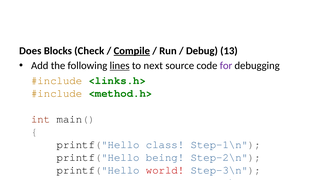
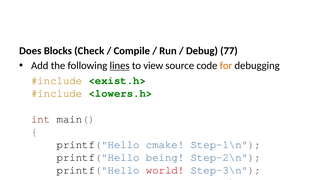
Compile underline: present -> none (132, 51)
13: 13 -> 77 (229, 51)
next: next -> view (153, 65)
for colour: purple -> orange (226, 65)
<links.h>: <links.h> -> <exist.h> (117, 80)
<method.h>: <method.h> -> <lowers.h> (120, 93)
class: class -> cmake (165, 144)
